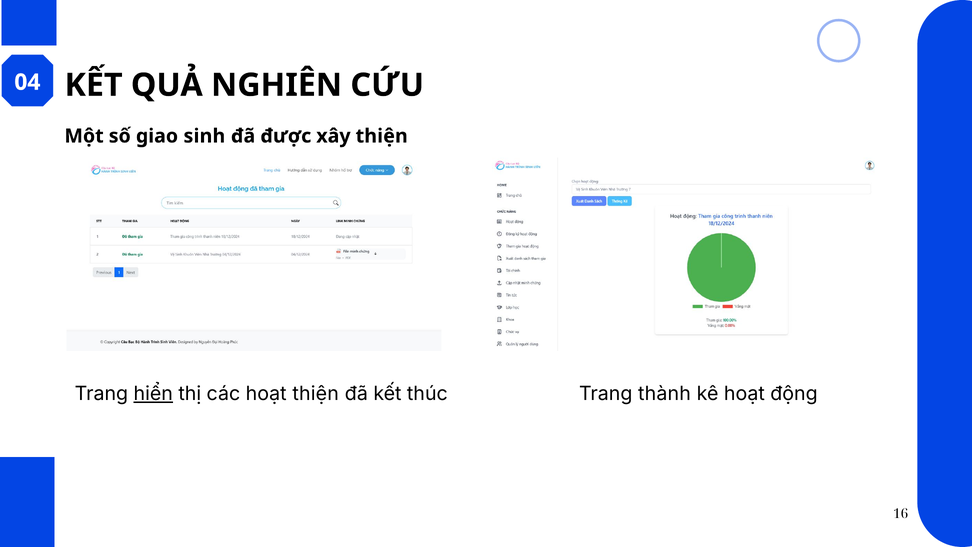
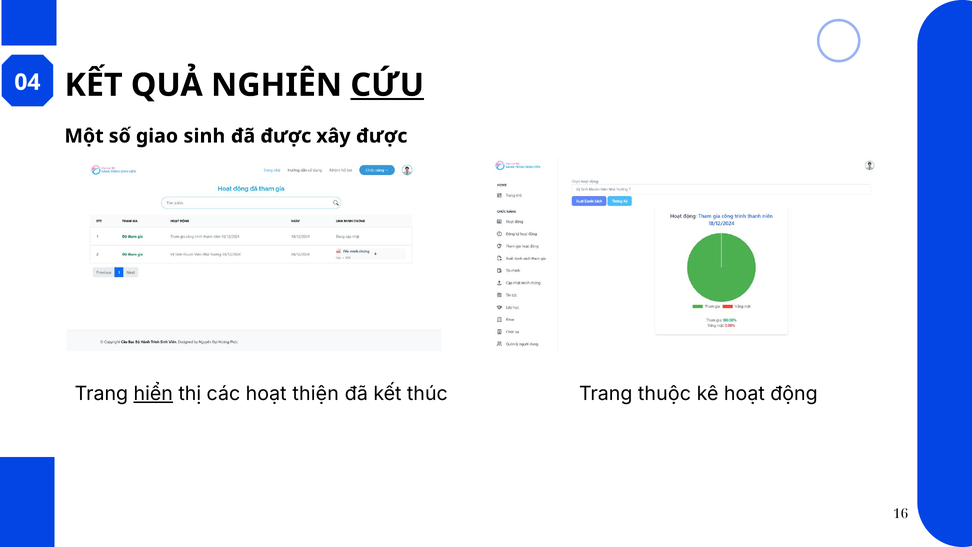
CỨU underline: none -> present (387, 85)
xây thiện: thiện -> được (382, 136)
thành: thành -> thuộc (664, 394)
